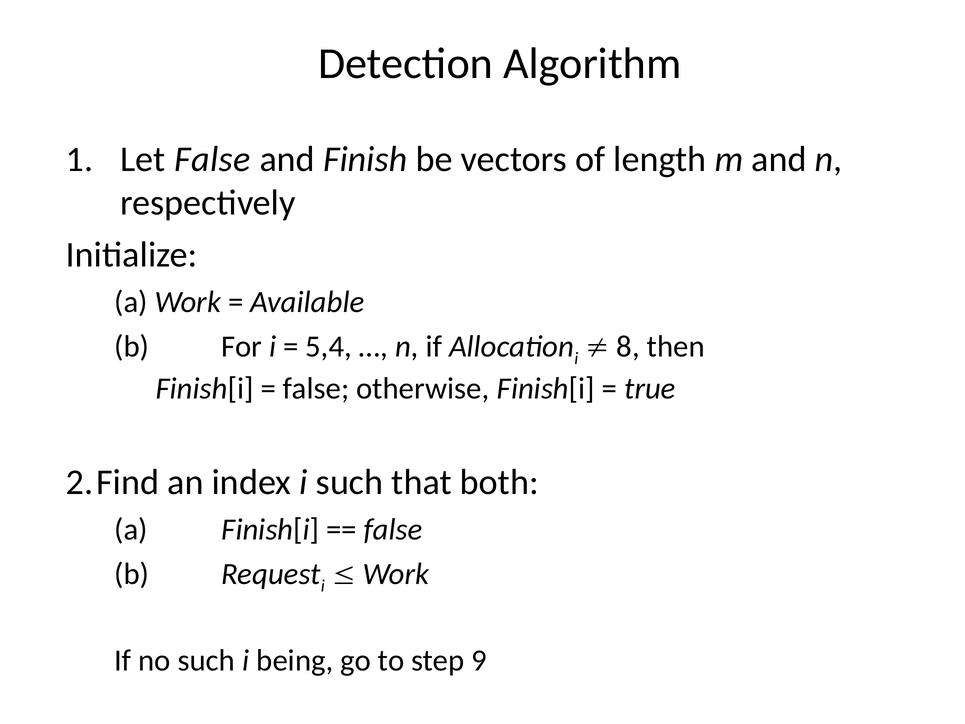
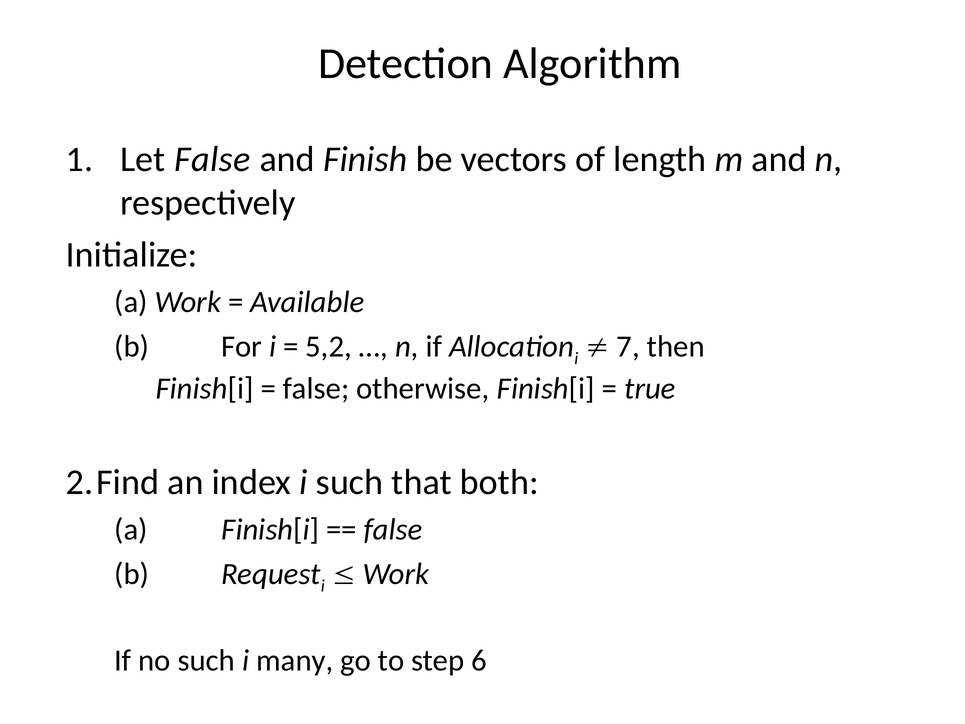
5,4: 5,4 -> 5,2 (329, 347)
8: 8 -> 7 (628, 347)
being: being -> many (295, 660)
9: 9 -> 6 (479, 660)
